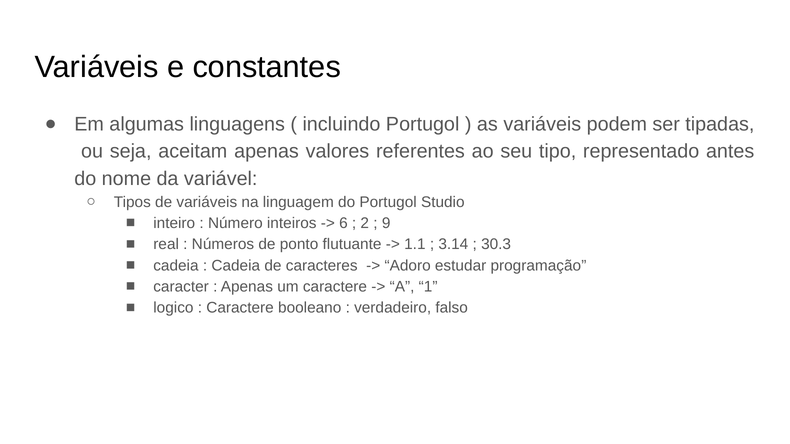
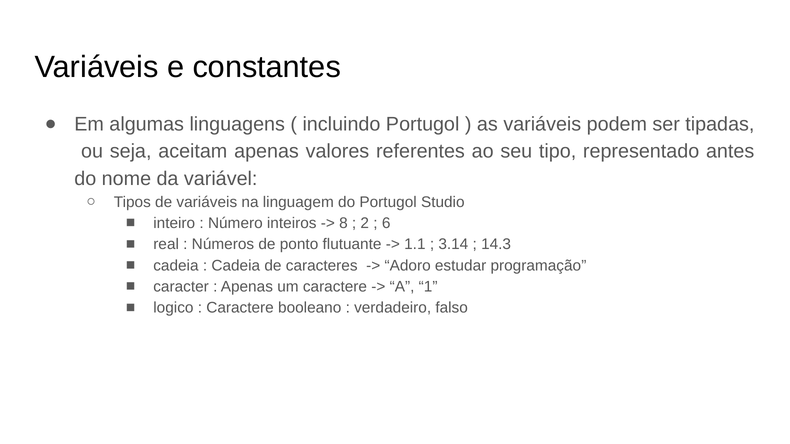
6: 6 -> 8 (343, 223)
9: 9 -> 6 (386, 223)
30.3: 30.3 -> 14.3 (496, 245)
